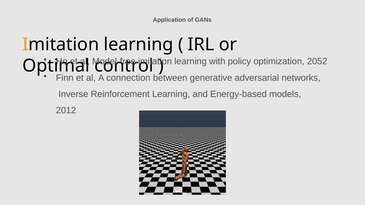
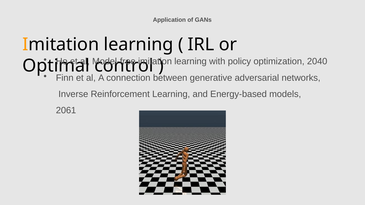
2052: 2052 -> 2040 (317, 62)
2012: 2012 -> 2061 (66, 111)
